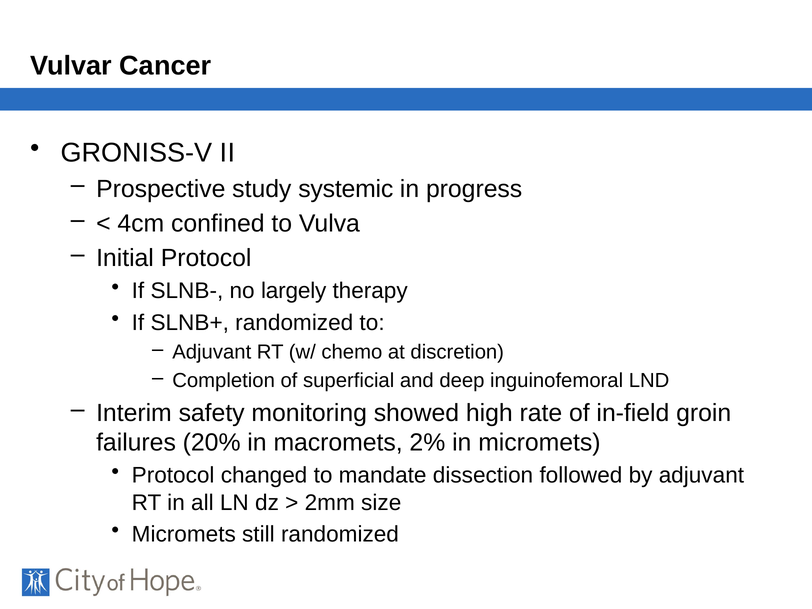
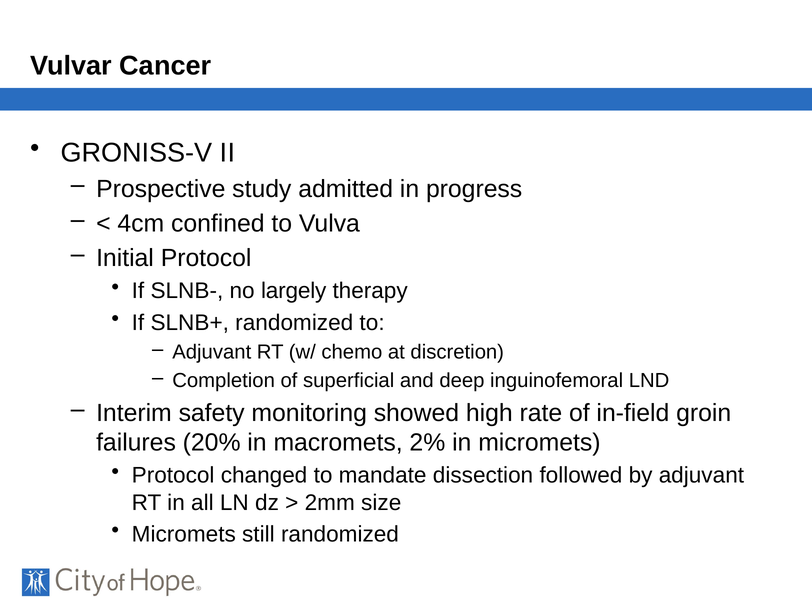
systemic: systemic -> admitted (346, 189)
